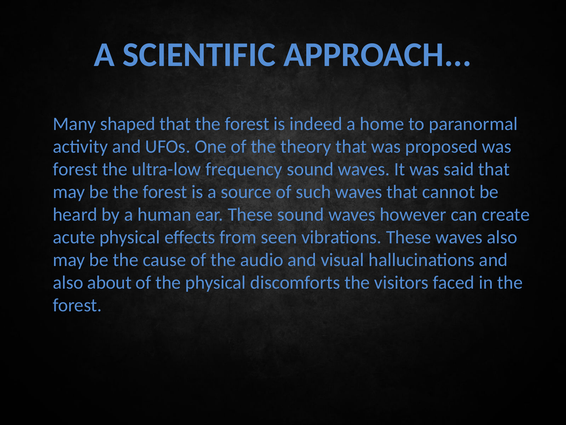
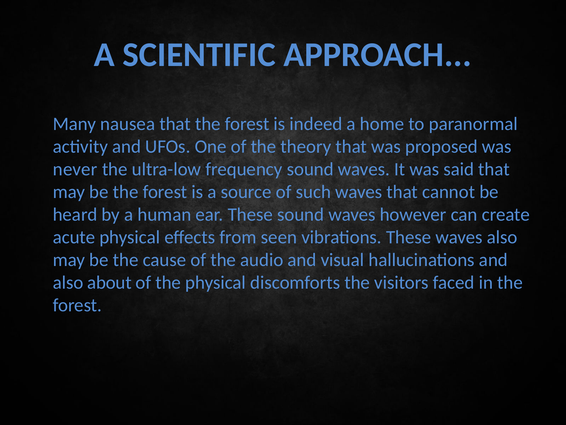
shaped: shaped -> nausea (128, 124)
forest: forest -> never (75, 169)
